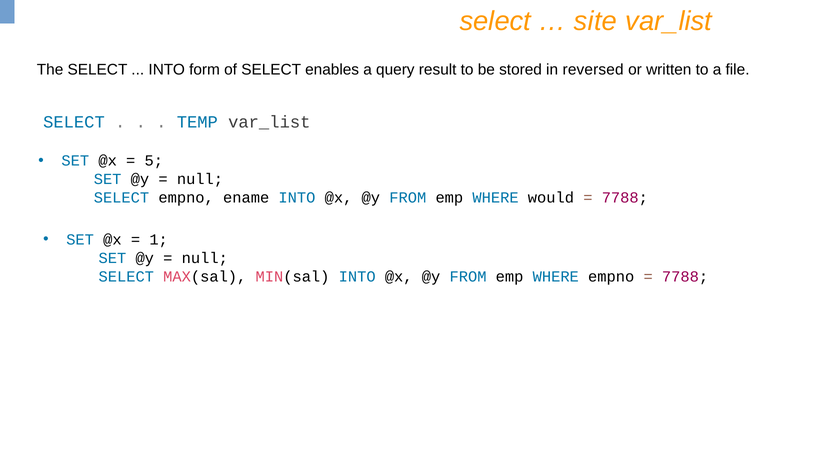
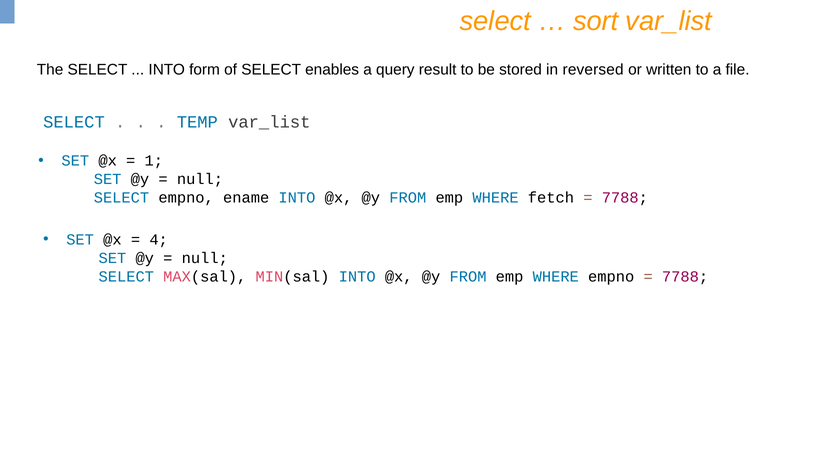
site: site -> sort (596, 21)
5: 5 -> 1 (154, 161)
would: would -> fetch (551, 198)
1: 1 -> 4 (159, 240)
